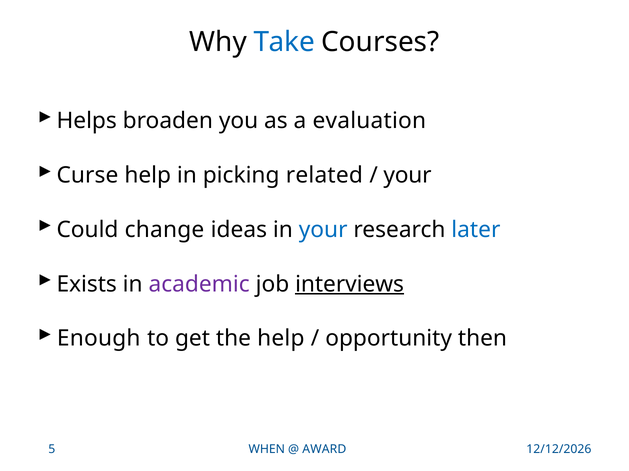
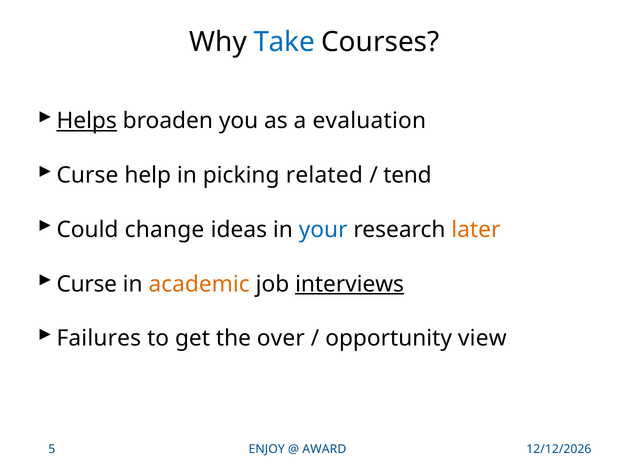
Helps underline: none -> present (87, 121)
your: your -> tend (407, 176)
later colour: blue -> orange (476, 230)
Exists: Exists -> Curse (87, 284)
academic colour: purple -> orange (199, 284)
Enough: Enough -> Failures (99, 339)
the help: help -> over (281, 339)
then: then -> view (482, 339)
WHEN: WHEN -> ENJOY (267, 450)
